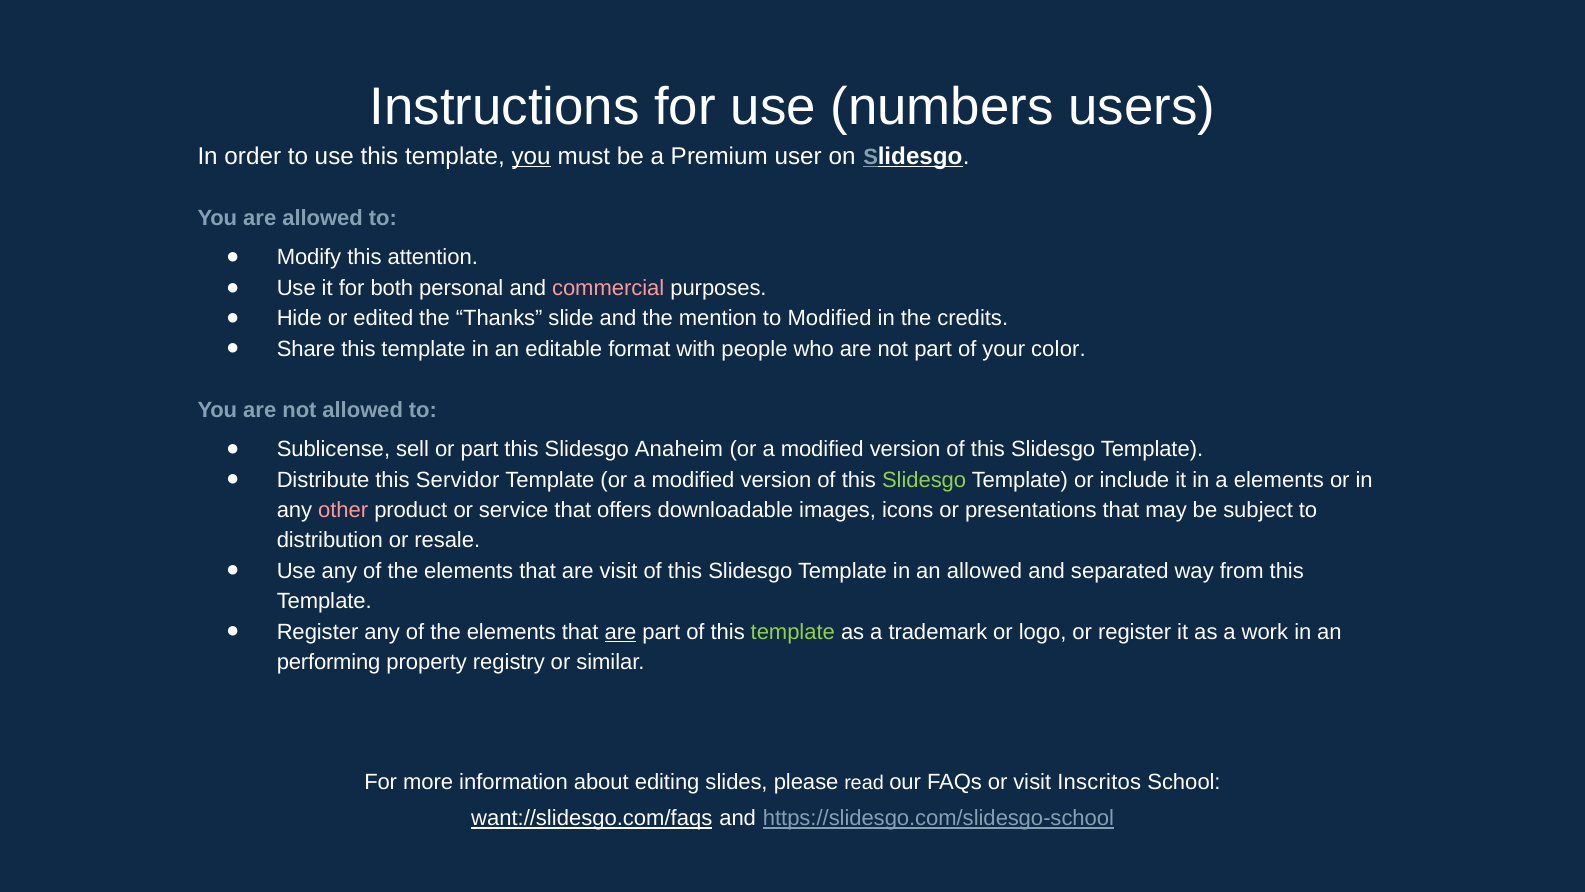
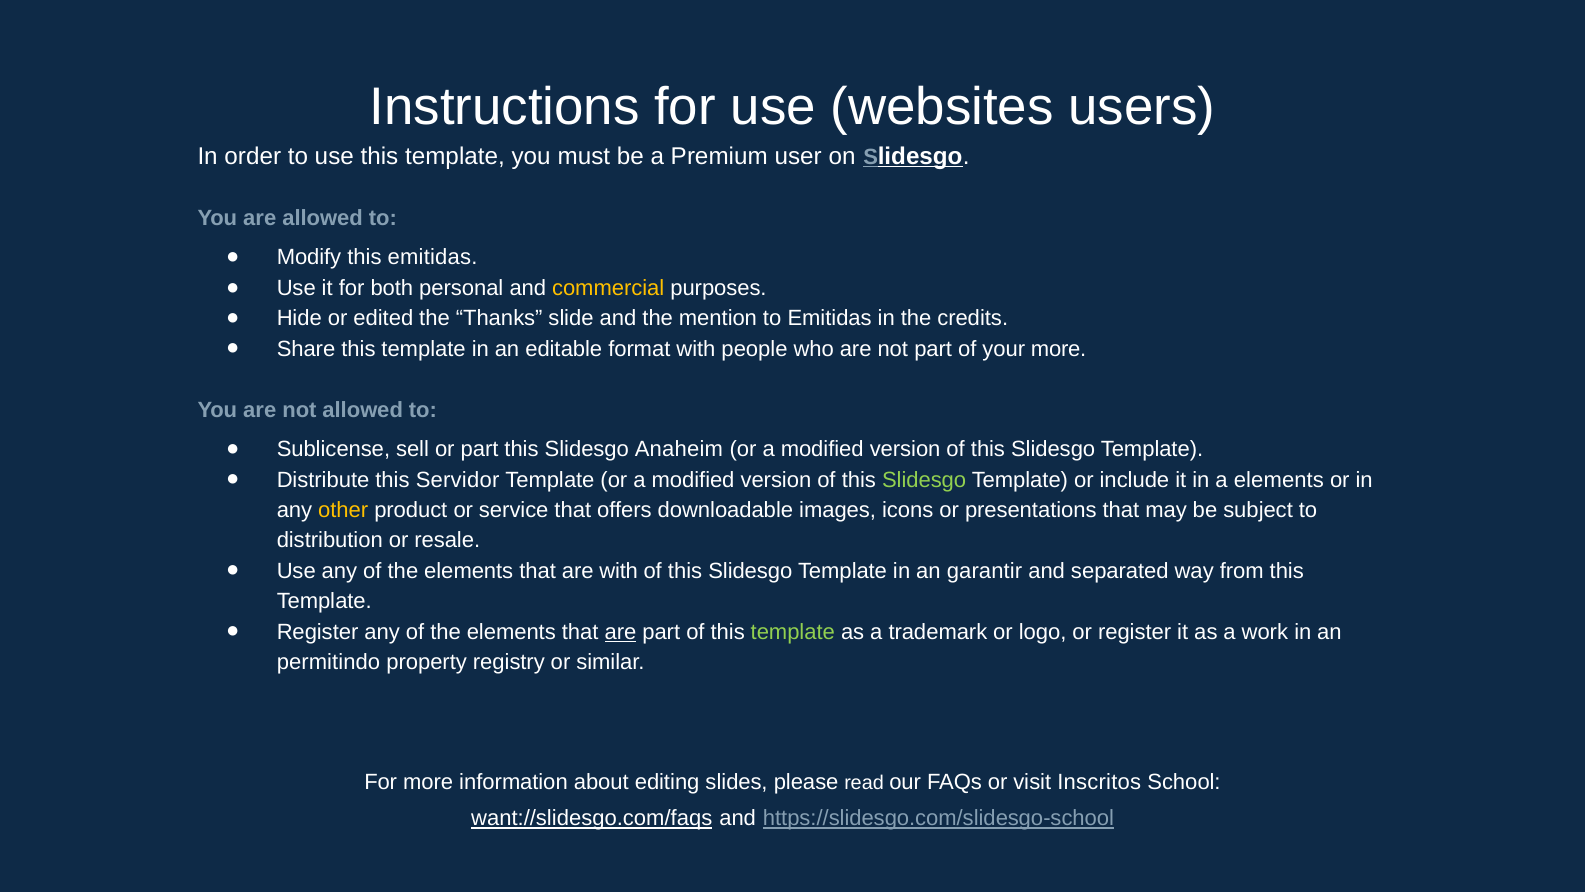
numbers: numbers -> websites (942, 107)
you underline: present -> none (531, 156)
this attention: attention -> emitidas (433, 258)
commercial colour: pink -> yellow (608, 288)
to Modified: Modified -> Emitidas (830, 318)
your color: color -> more (1059, 349)
other colour: pink -> yellow (343, 510)
are visit: visit -> with (619, 571)
an allowed: allowed -> garantir (985, 571)
performing: performing -> permitindo (329, 662)
